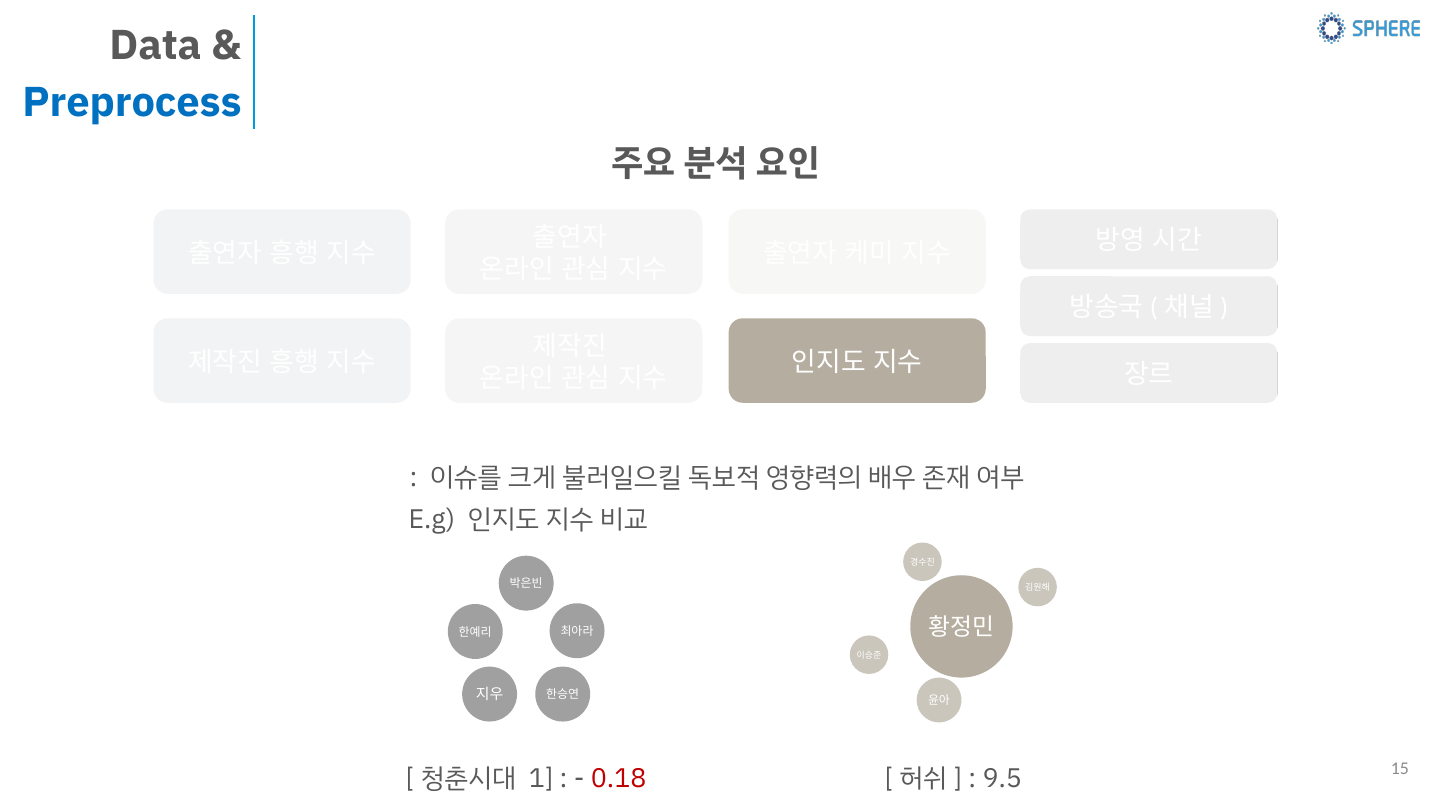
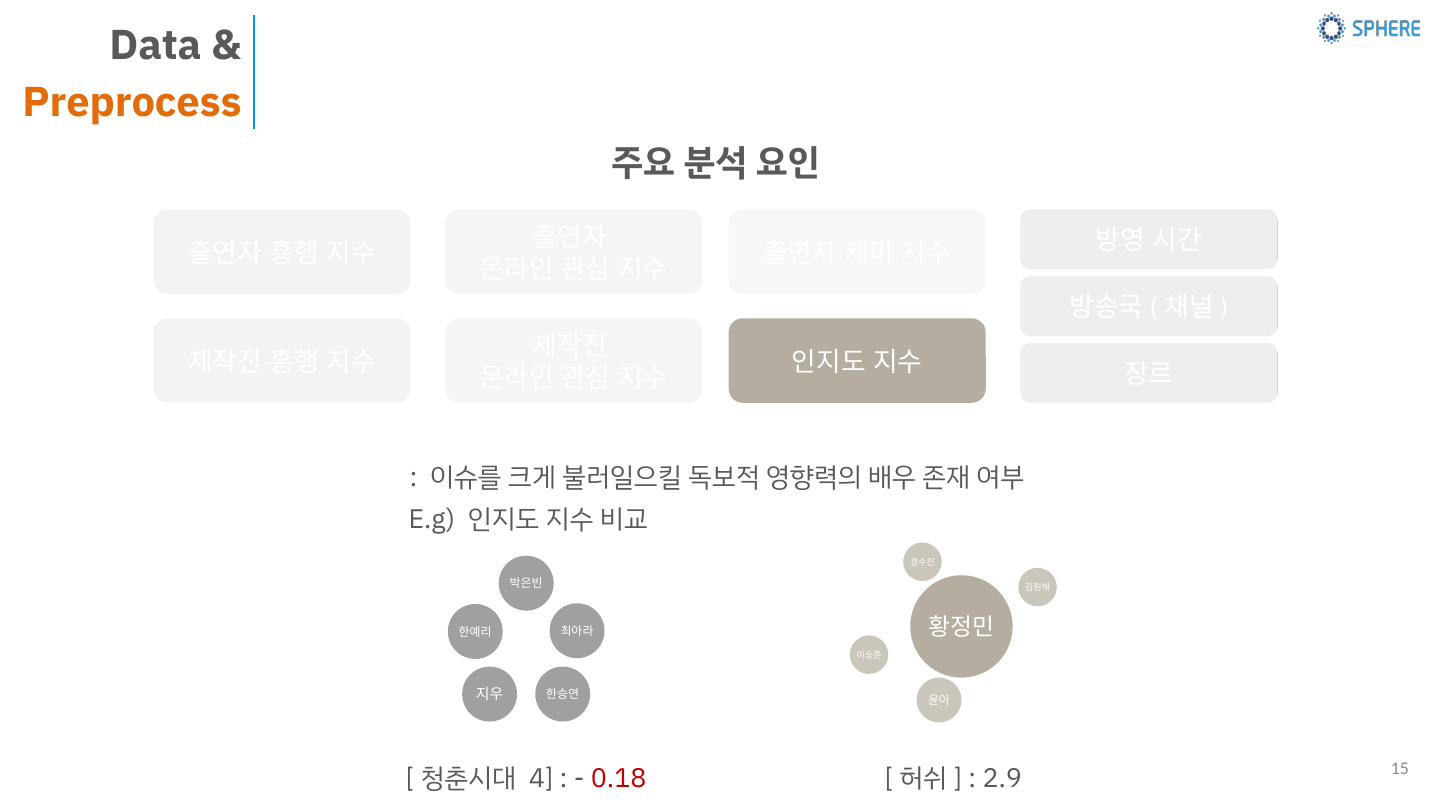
Preprocess colour: blue -> orange (132, 103)
1: 1 -> 4 (541, 779)
9.5: 9.5 -> 2.9 (1002, 779)
